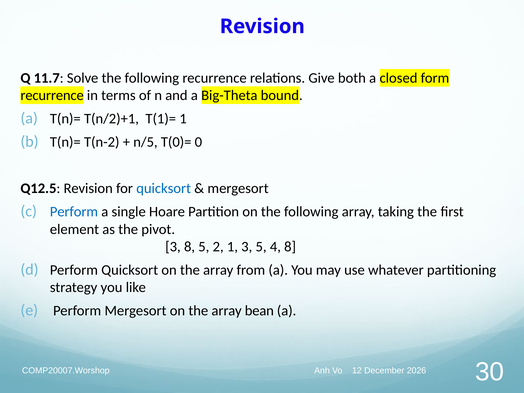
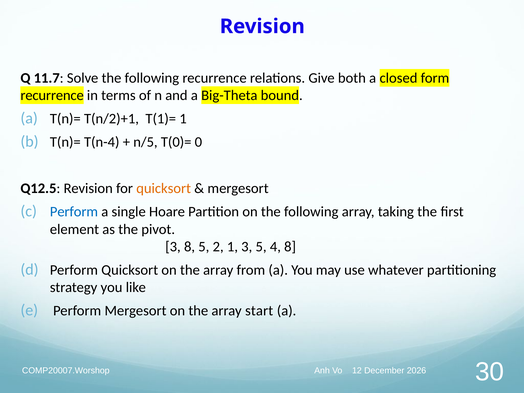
T(n-2: T(n-2 -> T(n-4 (102, 142)
quicksort colour: blue -> orange (164, 189)
bean: bean -> start (259, 311)
